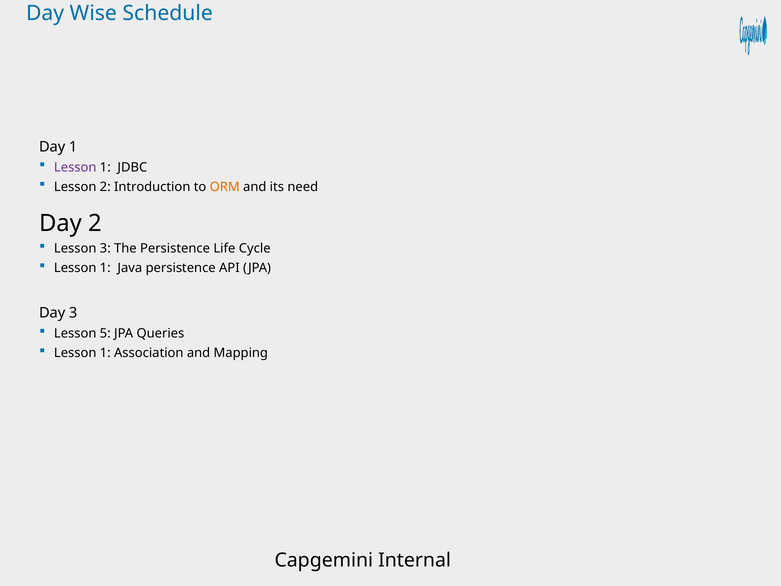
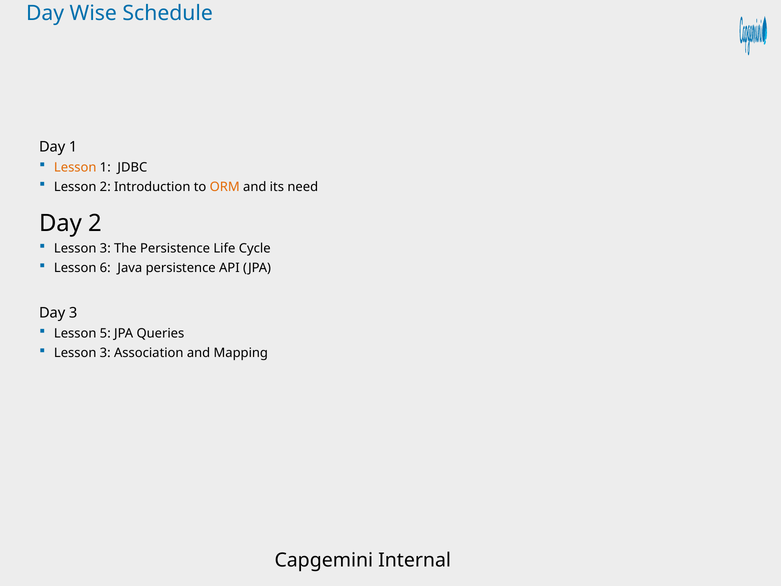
Lesson colour: purple -> orange (75, 167)
1: 1 -> 6 (105, 268)
1: 1 -> 3 (105, 353)
